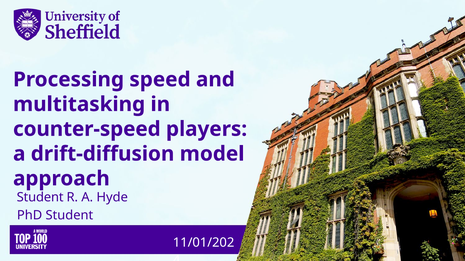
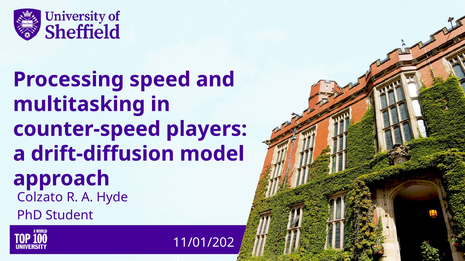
Student: Student -> Colzato (40, 198)
